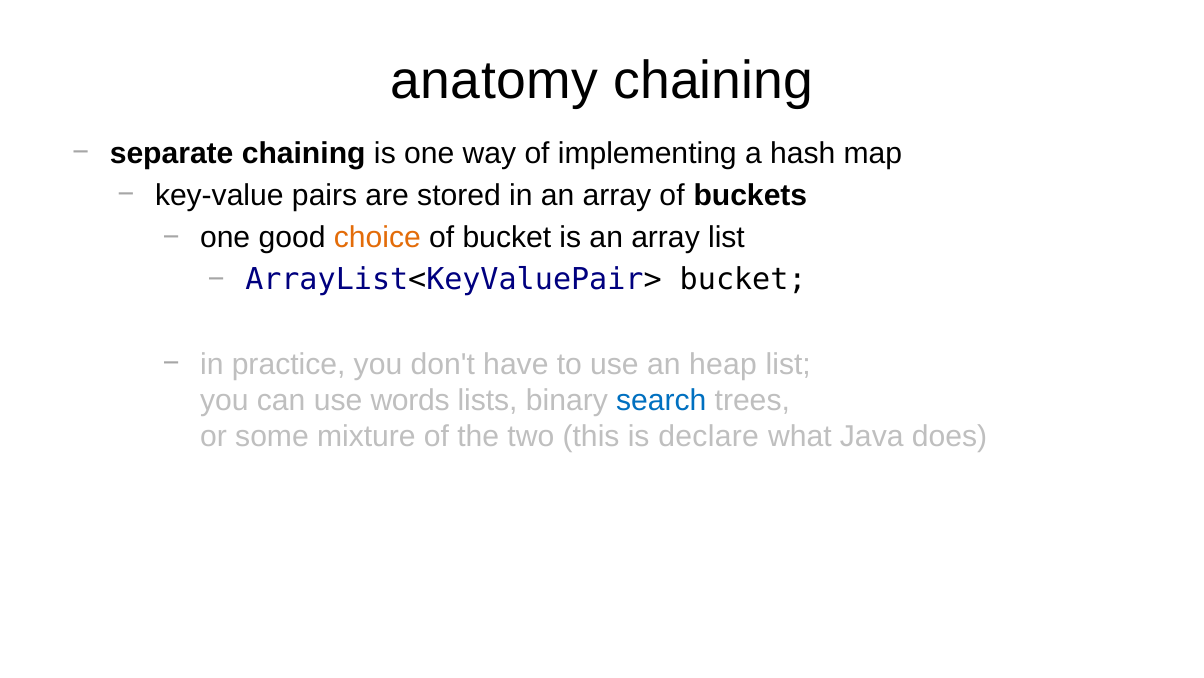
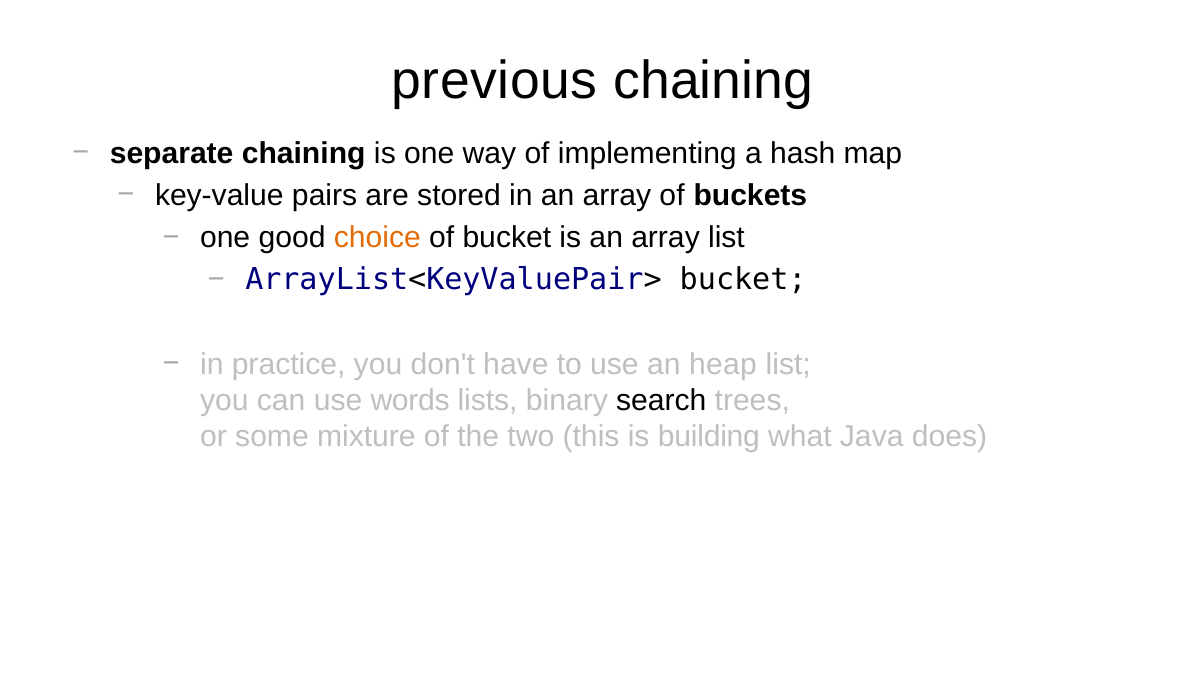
anatomy: anatomy -> previous (494, 81)
search colour: blue -> black (661, 400)
declare: declare -> building (709, 436)
